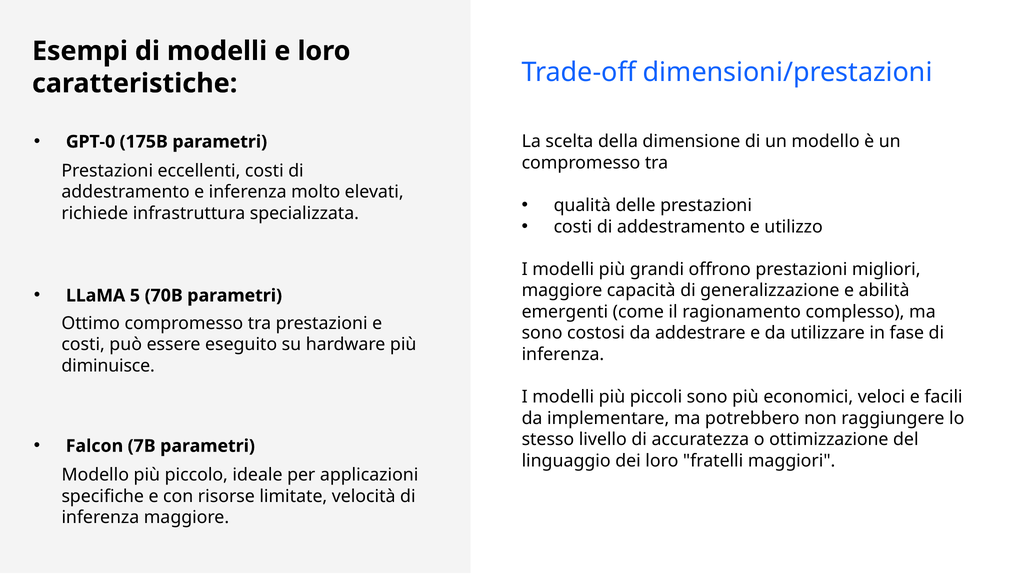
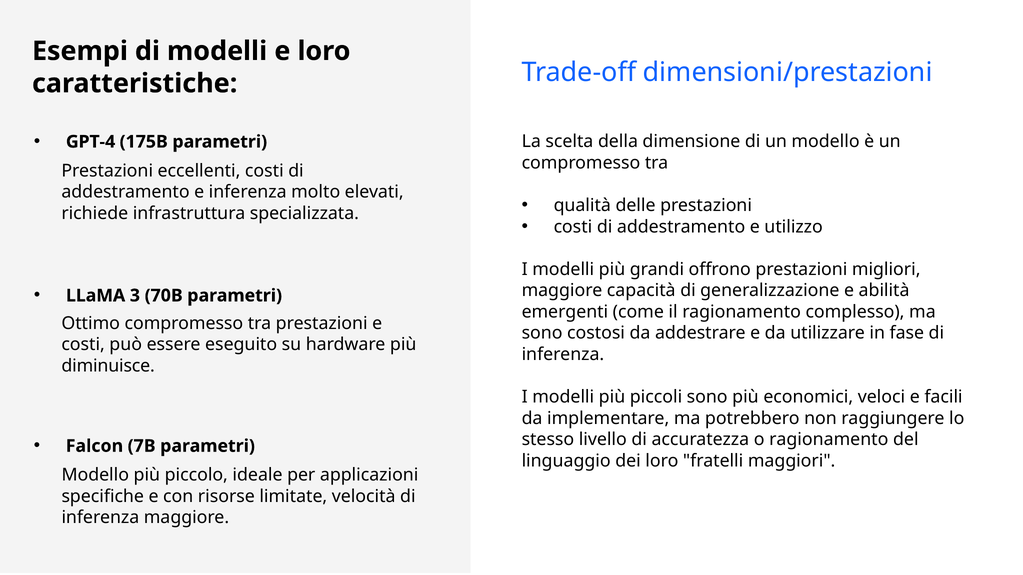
GPT-0: GPT-0 -> GPT-4 (91, 142)
5: 5 -> 3 (135, 296)
o ottimizzazione: ottimizzazione -> ragionamento (829, 440)
